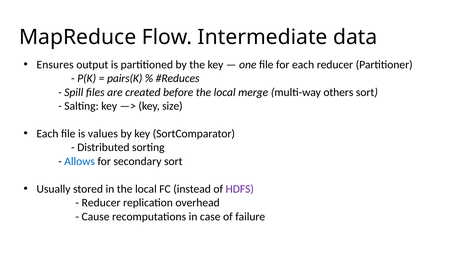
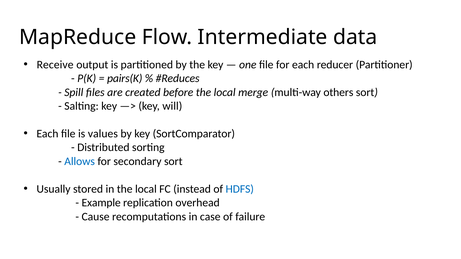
Ensures: Ensures -> Receive (55, 65)
size: size -> will (172, 106)
HDFS colour: purple -> blue (240, 189)
Reducer: Reducer -> Example (101, 203)
